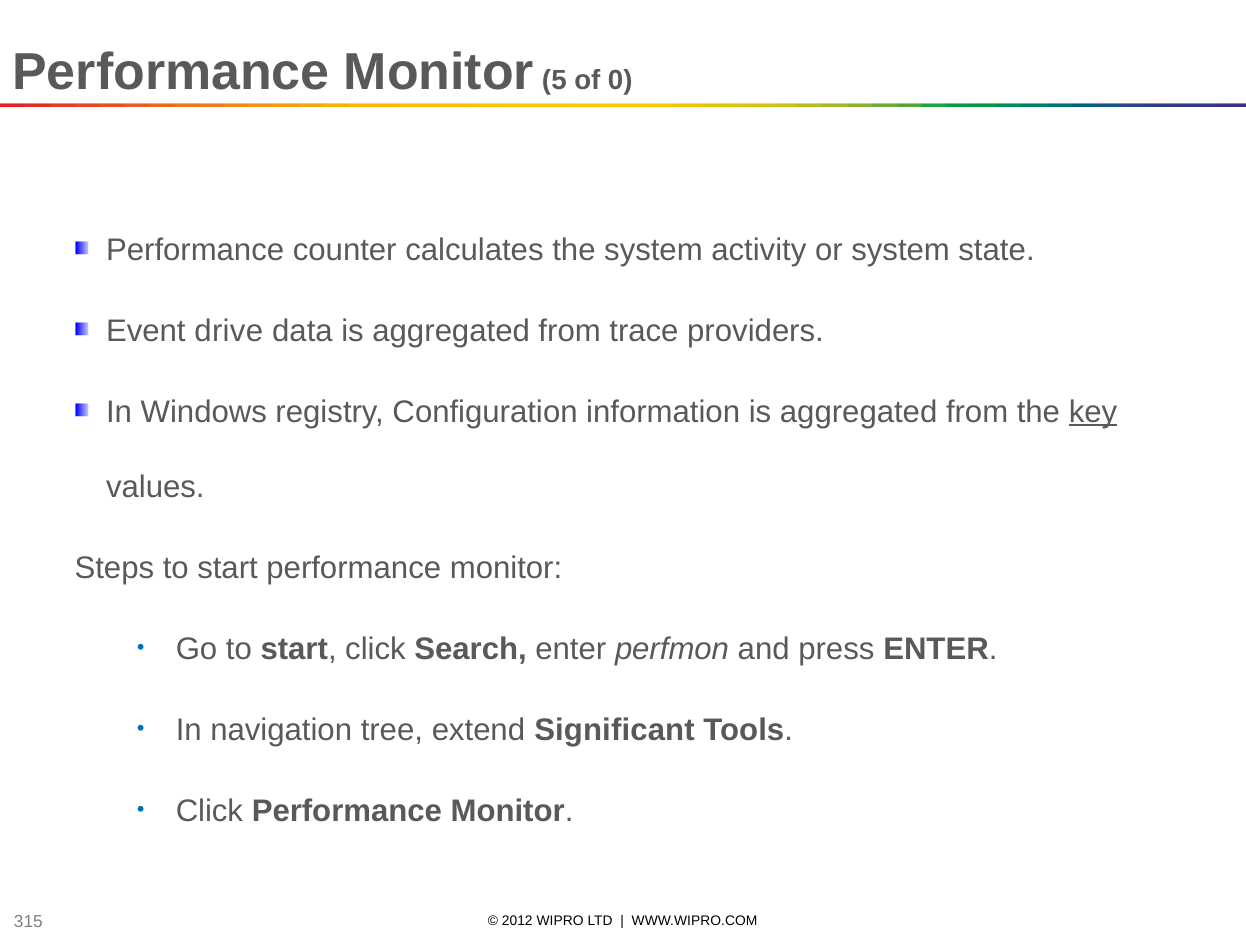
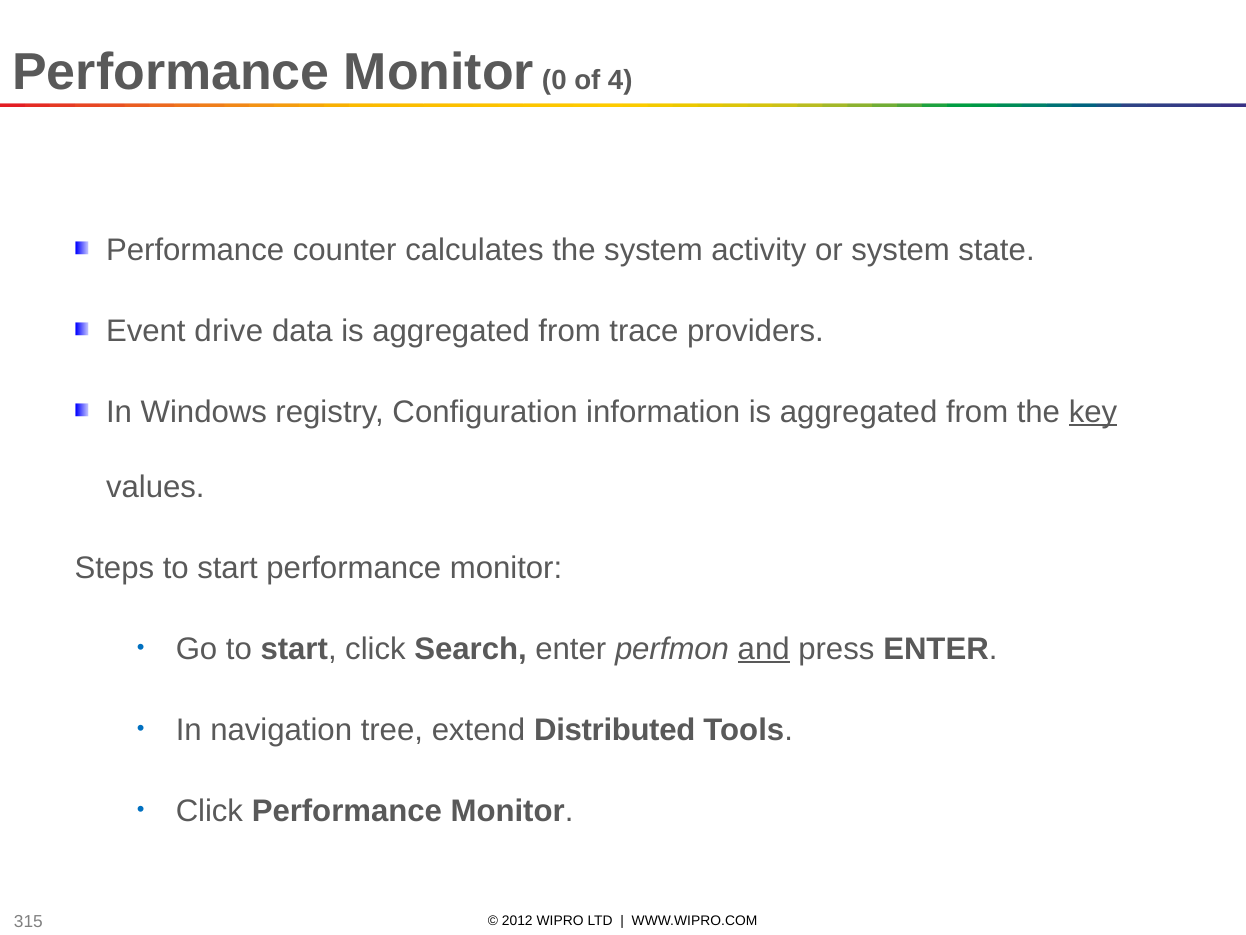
5: 5 -> 0 (554, 80)
0: 0 -> 4 (620, 80)
and underline: none -> present (764, 648)
Significant: Significant -> Distributed (615, 729)
